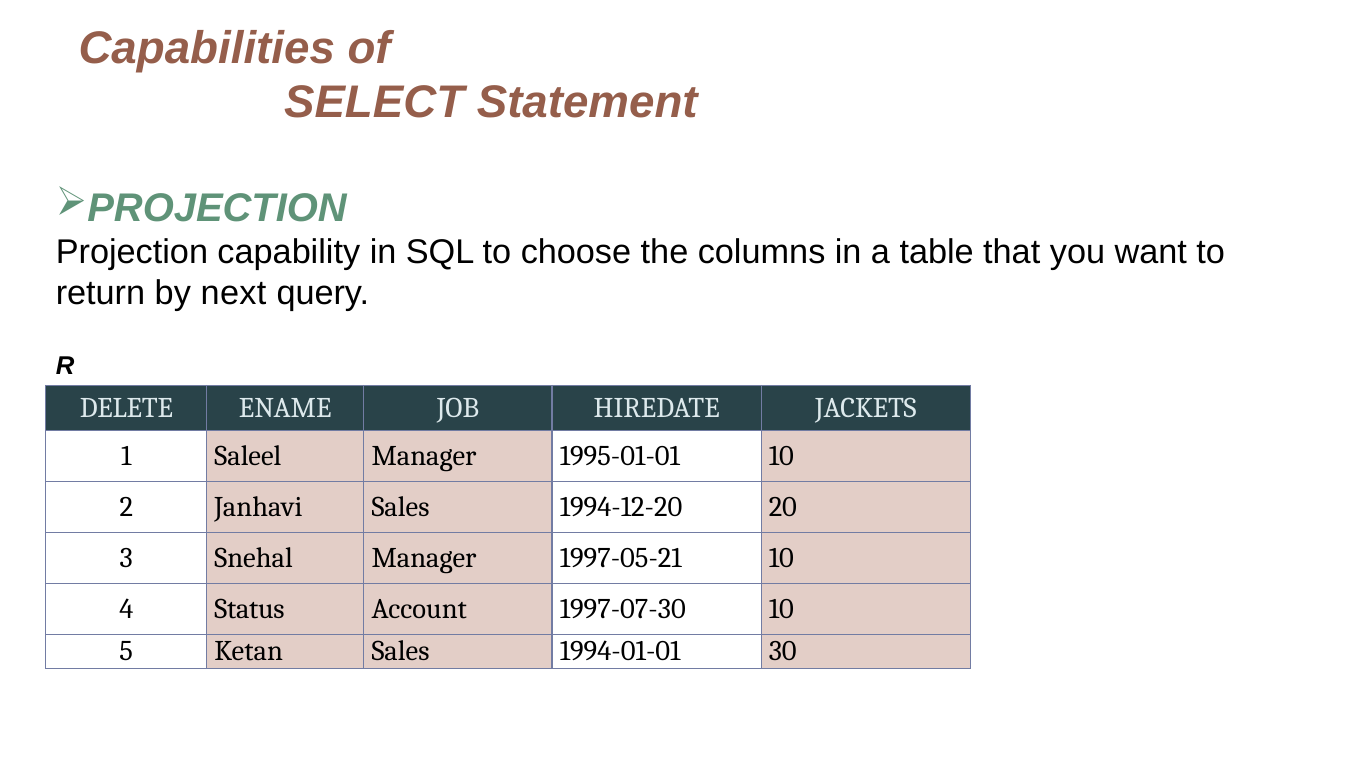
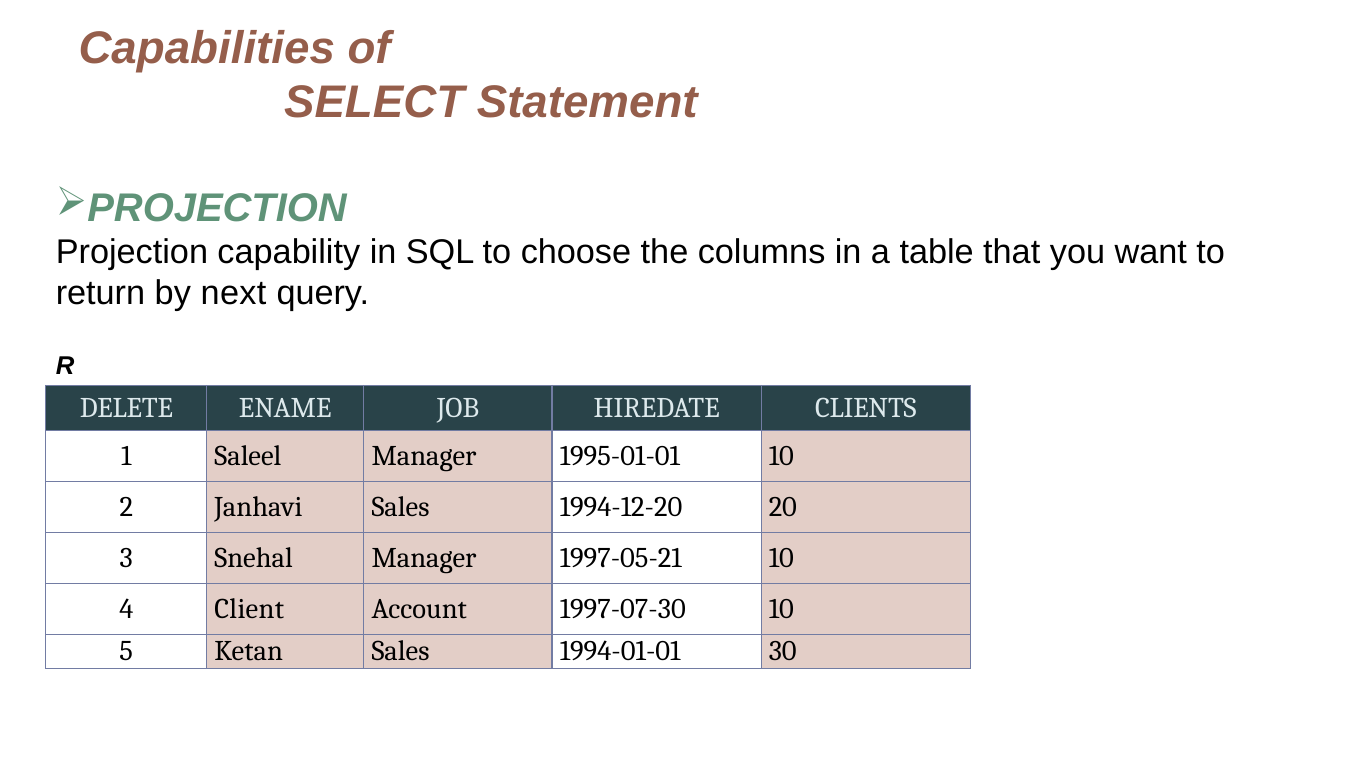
JACKETS: JACKETS -> CLIENTS (866, 408)
Status: Status -> Client (249, 608)
